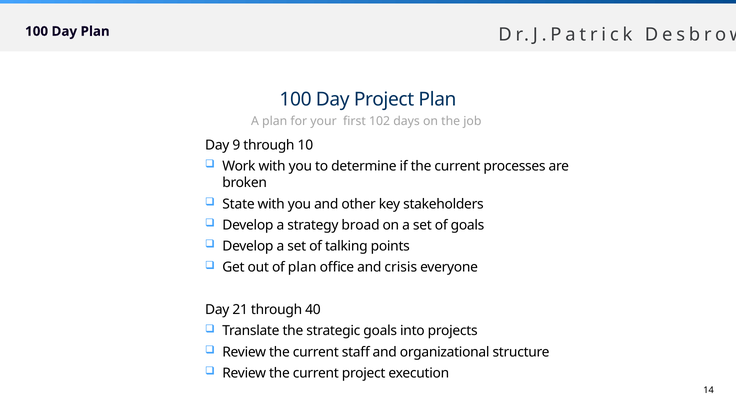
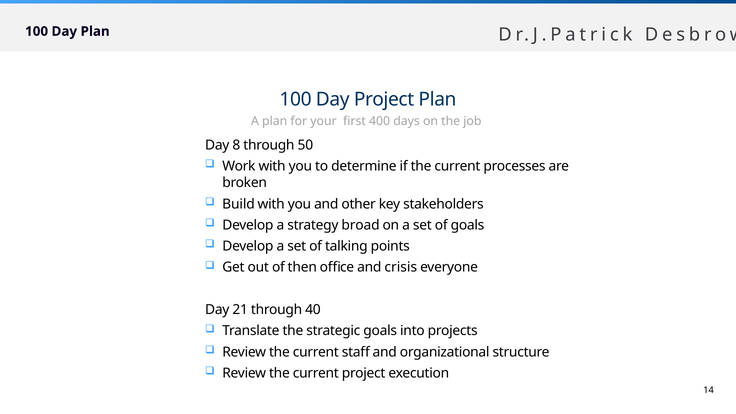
102: 102 -> 400 (380, 121)
9: 9 -> 8 (236, 145)
10: 10 -> 50 (305, 145)
State: State -> Build (239, 204)
of plan: plan -> then (302, 267)
